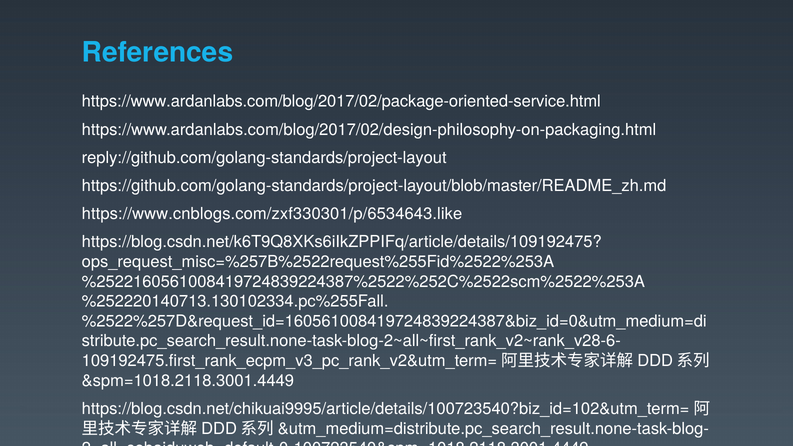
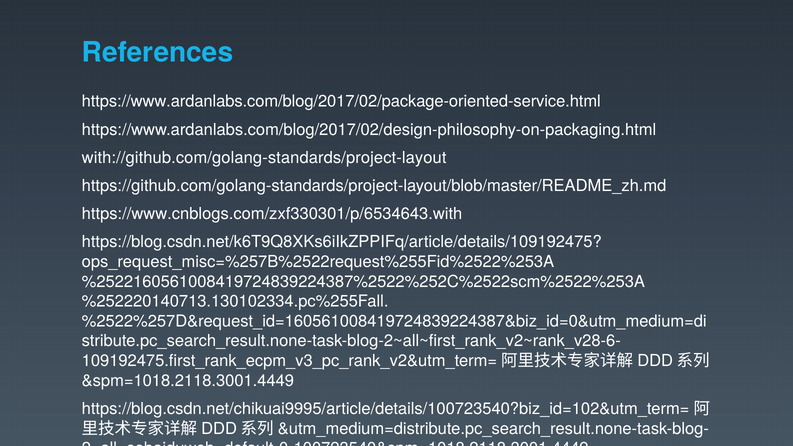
reply://github.com/golang-standards/project-layout: reply://github.com/golang-standards/project-layout -> with://github.com/golang-standards/project-layout (264, 158)
https://www.cnblogs.com/zxf330301/p/6534643.like: https://www.cnblogs.com/zxf330301/p/6534643.like -> https://www.cnblogs.com/zxf330301/p/6534643.with (272, 214)
